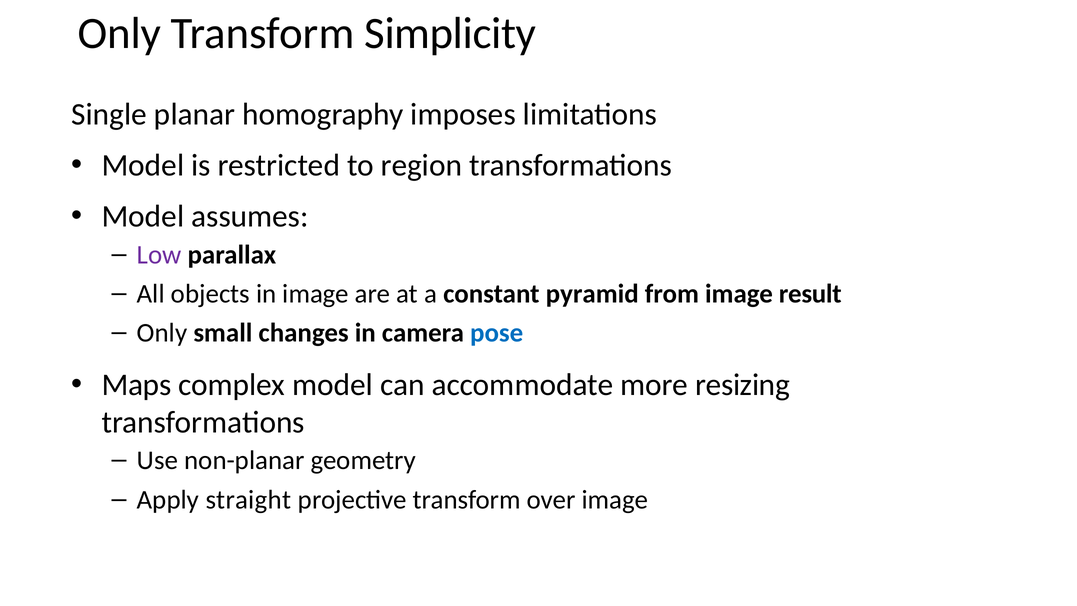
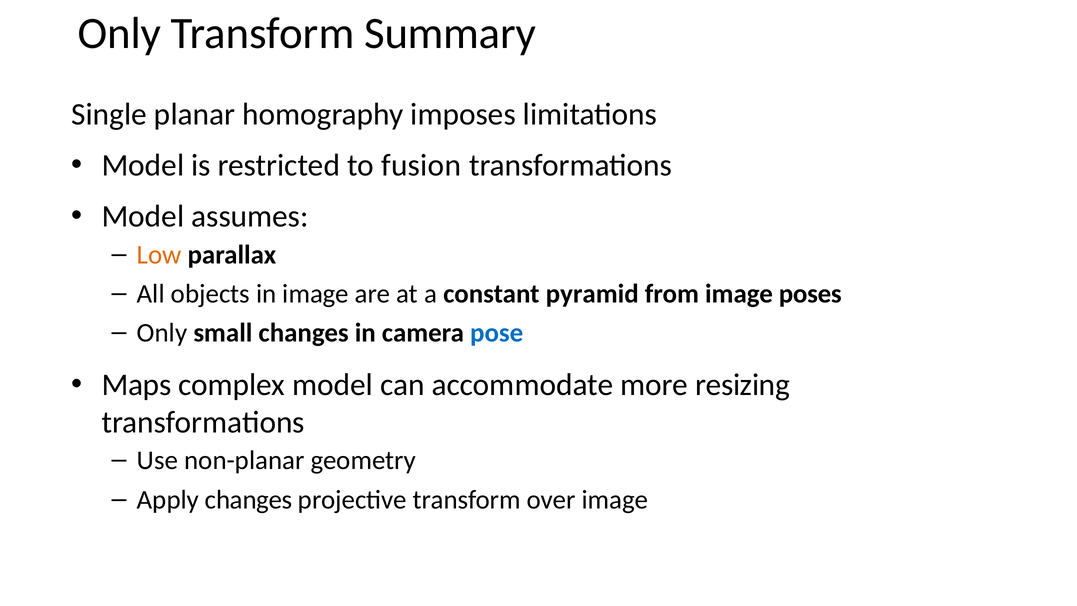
Simplicity: Simplicity -> Summary (450, 34)
region: region -> fusion (421, 165)
Low colour: purple -> orange (159, 255)
result: result -> poses (810, 294)
Apply straight: straight -> changes (249, 499)
